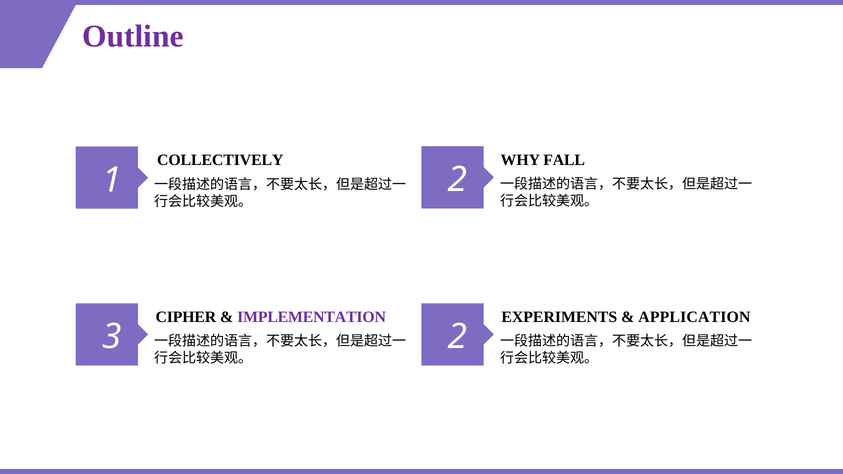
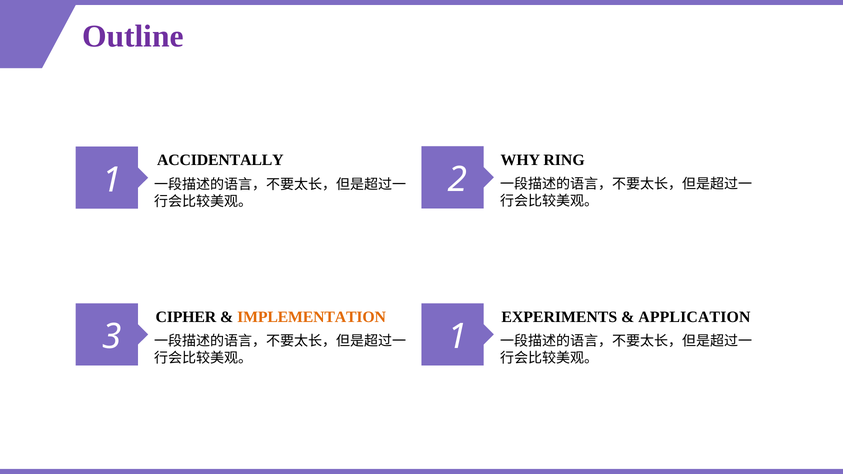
FALL: FALL -> RING (564, 160)
COLLECTIVELY: COLLECTIVELY -> ACCIDENTALLY (220, 160)
IMPLEMENTATION colour: purple -> orange (312, 317)
2: 2 -> 1 (458, 337)
